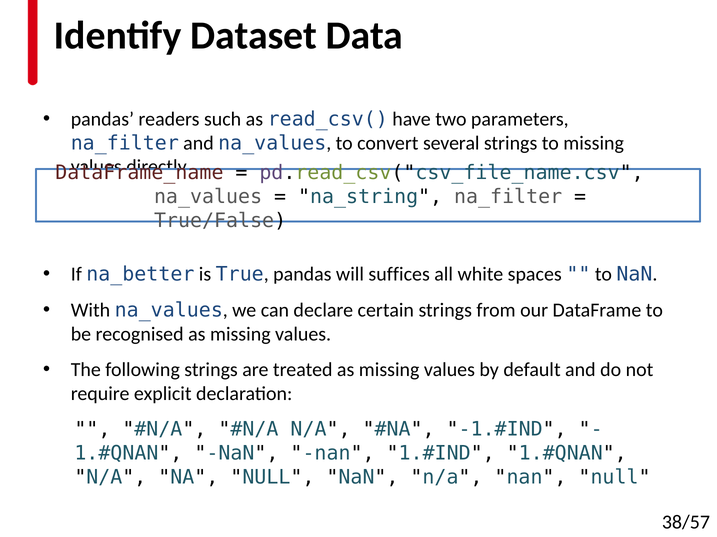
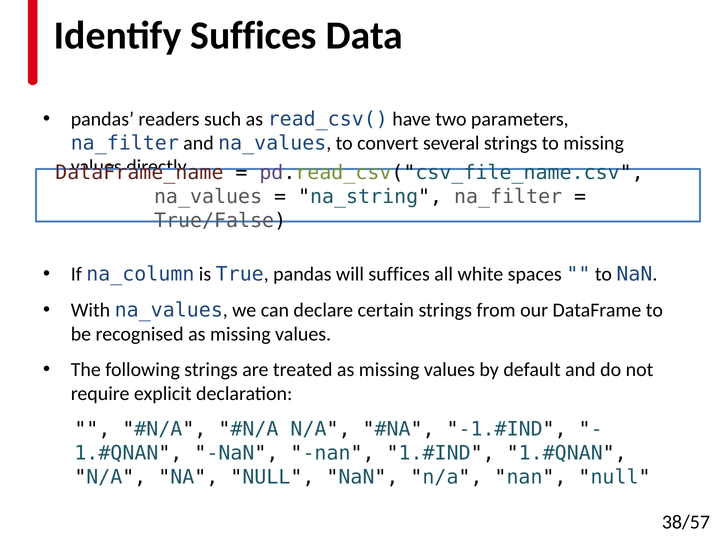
Identify Dataset: Dataset -> Suffices (254, 36)
na_better: na_better -> na_column (140, 275)
